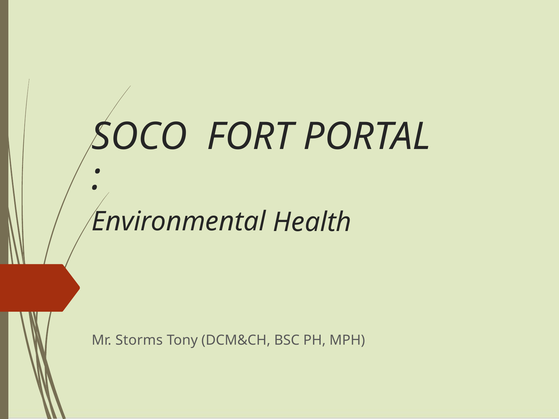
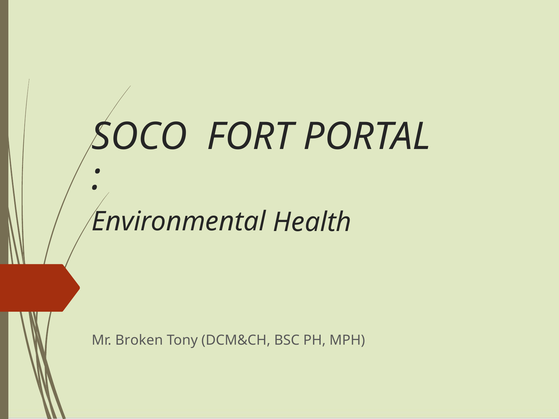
Storms: Storms -> Broken (139, 340)
